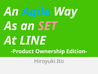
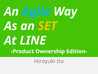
SET colour: pink -> yellow (47, 26)
